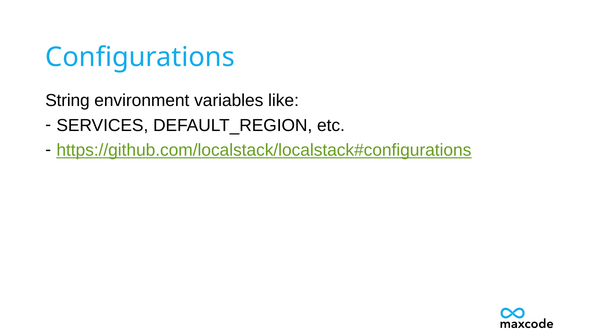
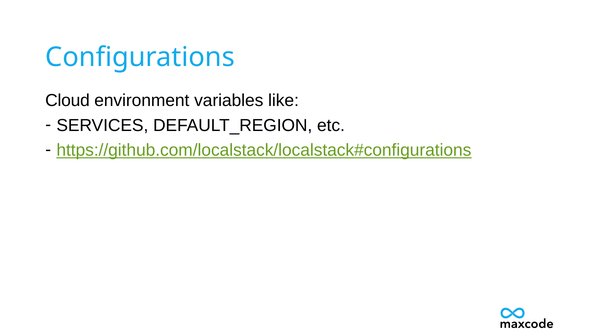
String: String -> Cloud (67, 100)
